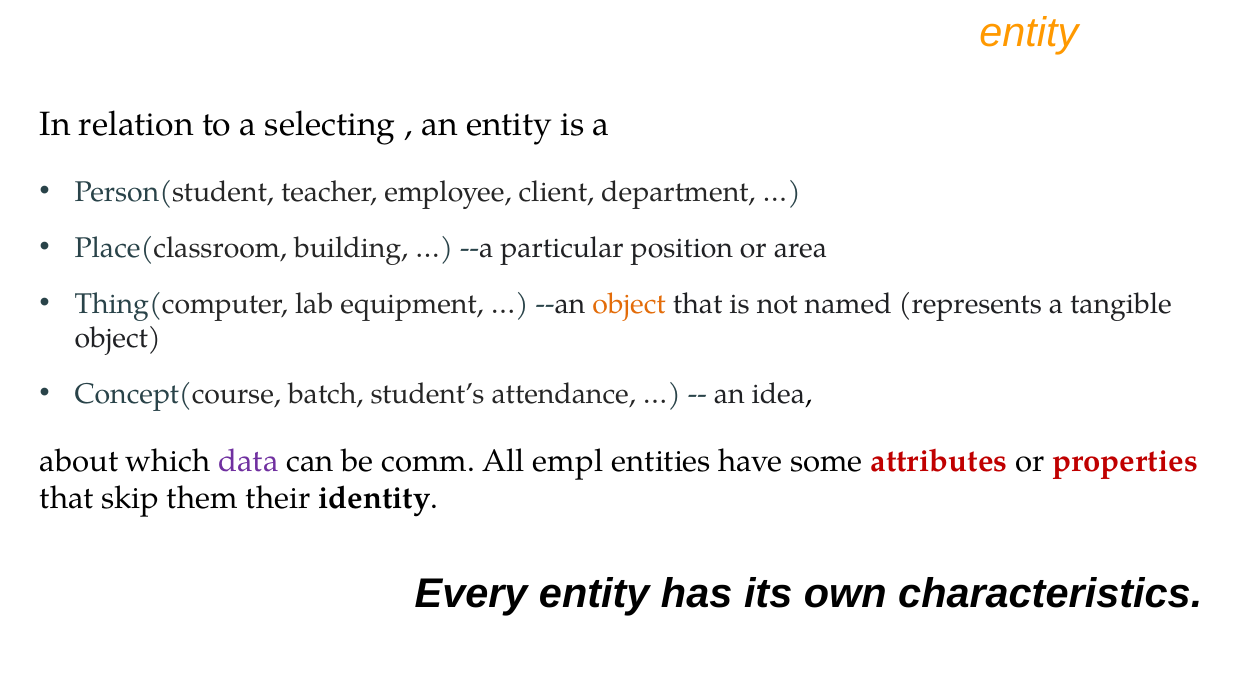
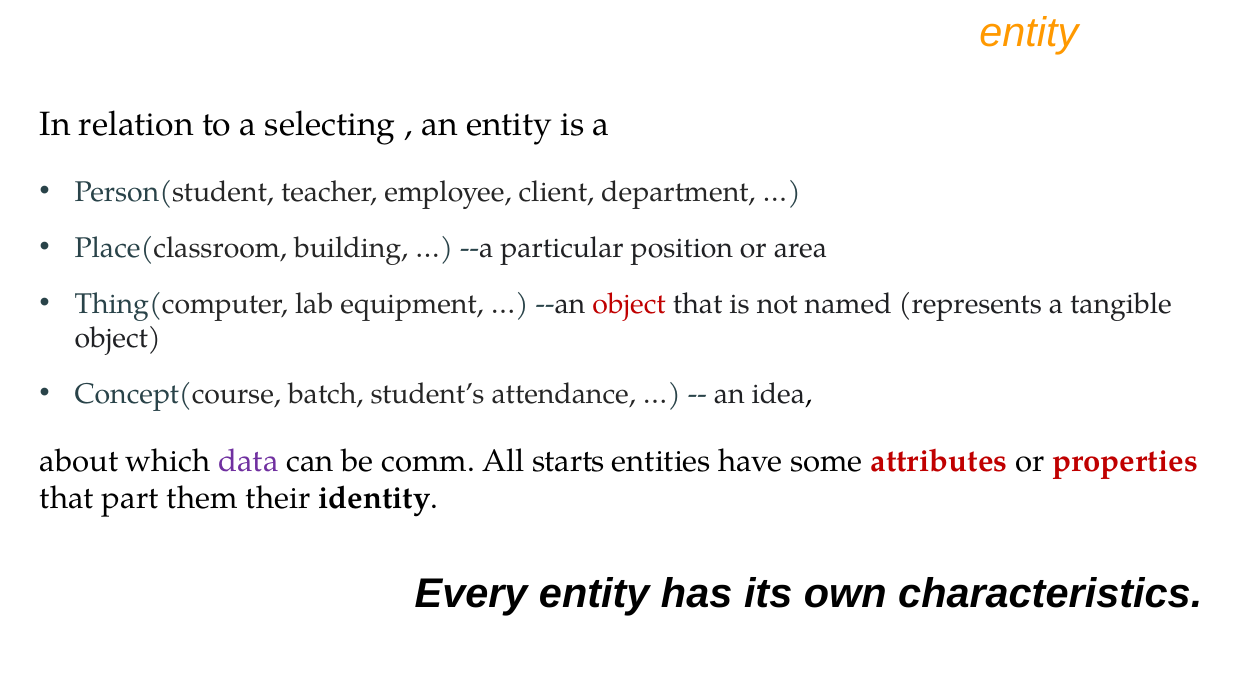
object colour: orange -> red (629, 304)
empl: empl -> starts (569, 461)
skip: skip -> part (130, 498)
